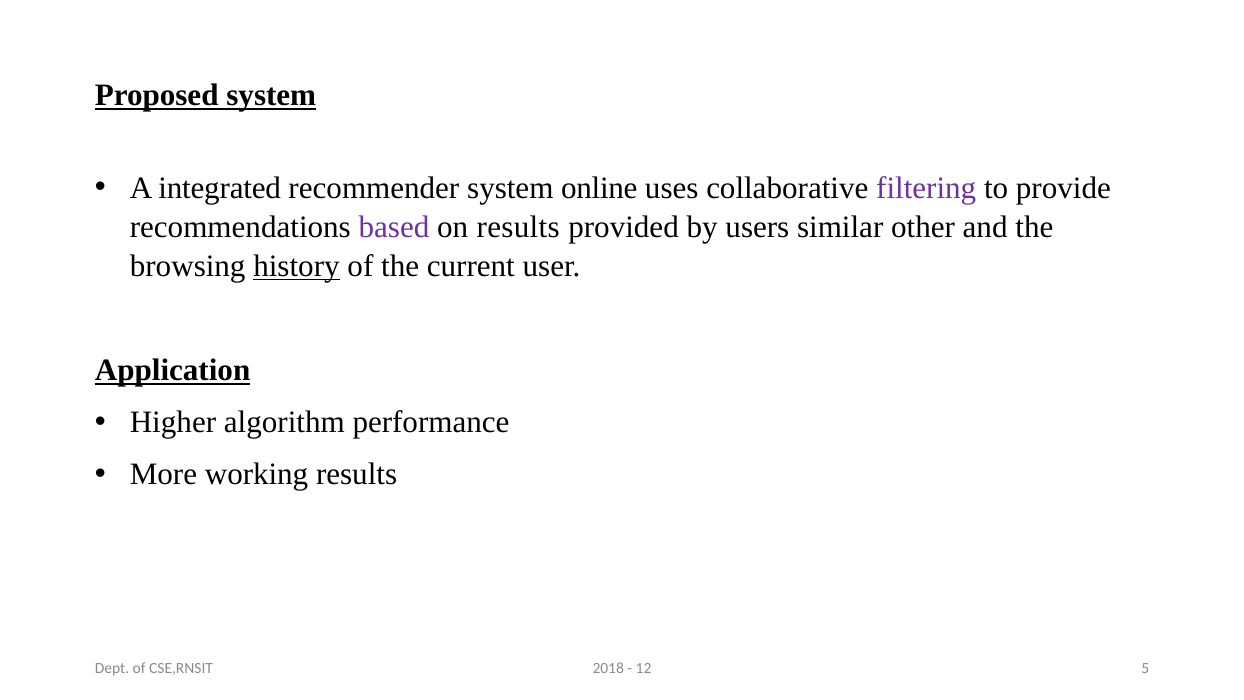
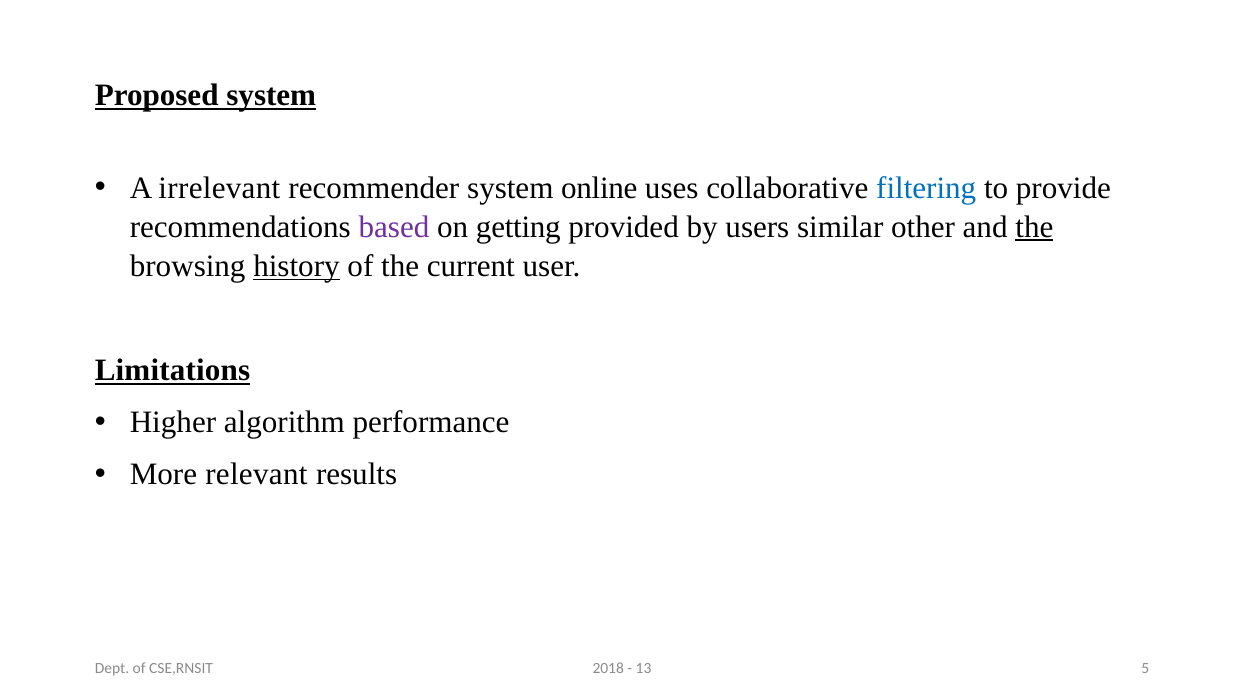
integrated: integrated -> irrelevant (219, 188)
filtering colour: purple -> blue (926, 188)
on results: results -> getting (518, 227)
the underline: none -> present (1034, 227)
Application: Application -> Limitations (172, 370)
working: working -> relevant (256, 475)
12: 12 -> 13 (644, 668)
